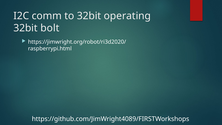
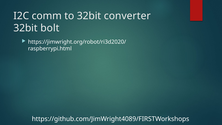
operating: operating -> converter (127, 16)
